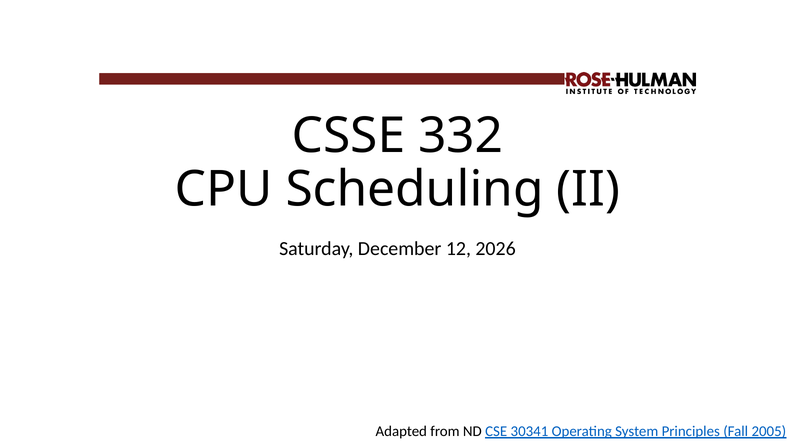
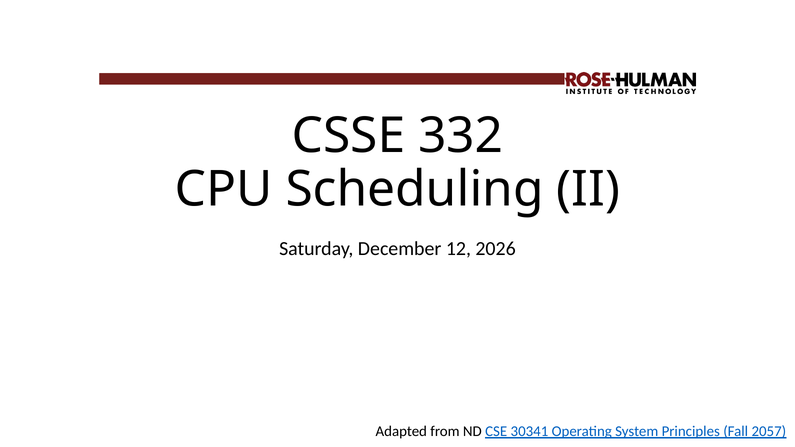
2005: 2005 -> 2057 (769, 432)
